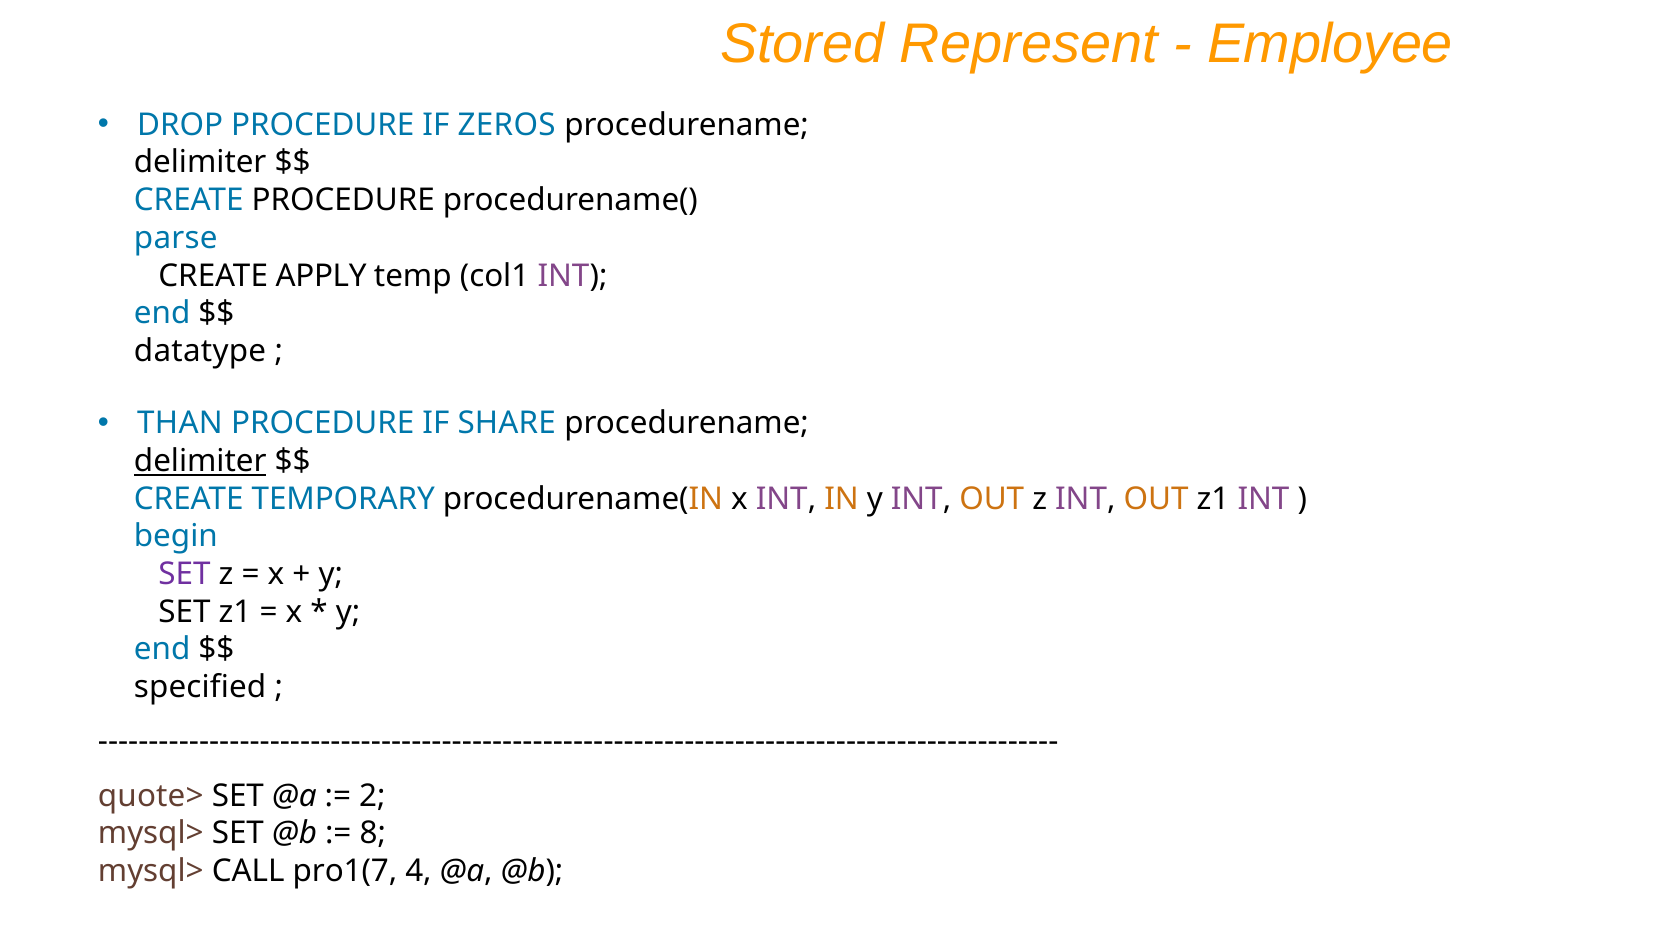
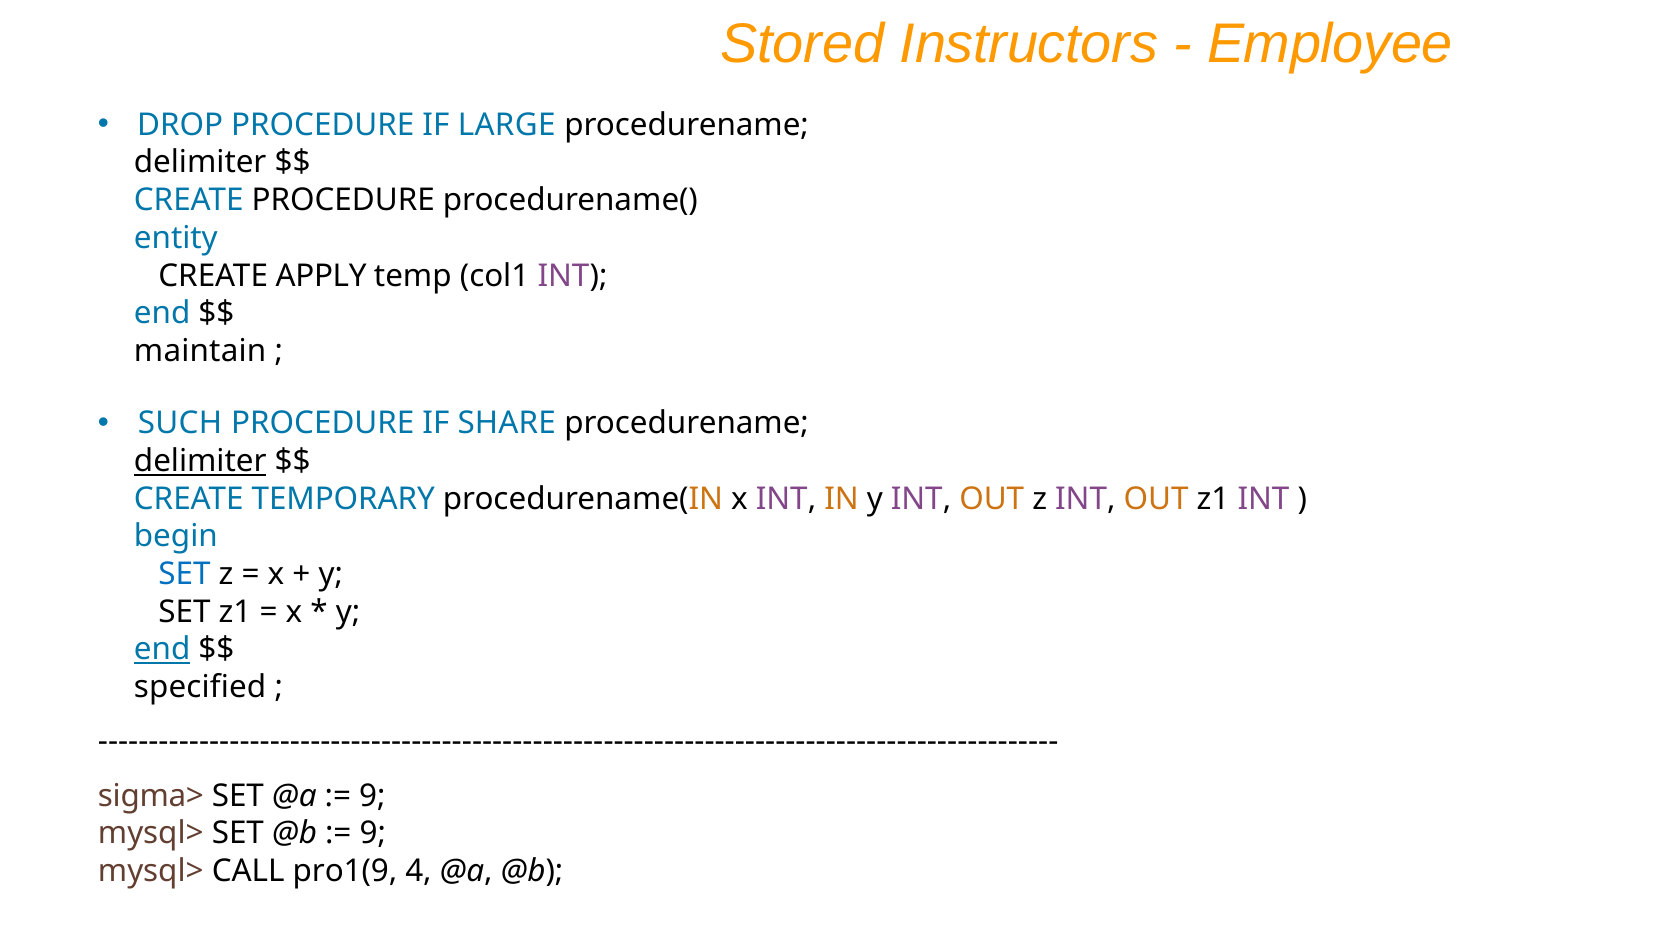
Represent: Represent -> Instructors (1029, 44)
ZEROS: ZEROS -> LARGE (507, 125)
parse: parse -> entity (176, 238)
datatype: datatype -> maintain (200, 351)
THAN: THAN -> SUCH (180, 423)
SET colour: purple -> blue (184, 574)
end underline: none -> present (162, 650)
quote>: quote> -> sigma> (151, 796)
2: 2 -> 9 (372, 796)
8: 8 -> 9 (373, 834)
pro1(7: pro1(7 -> pro1(9 (345, 871)
